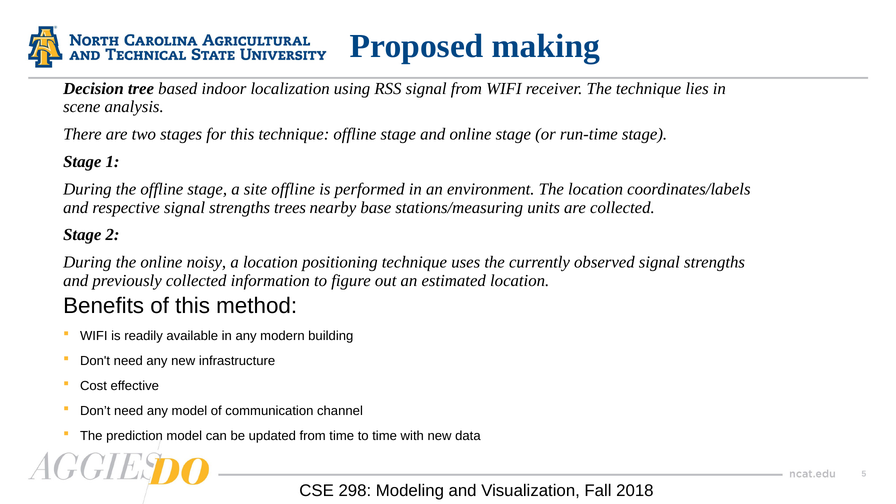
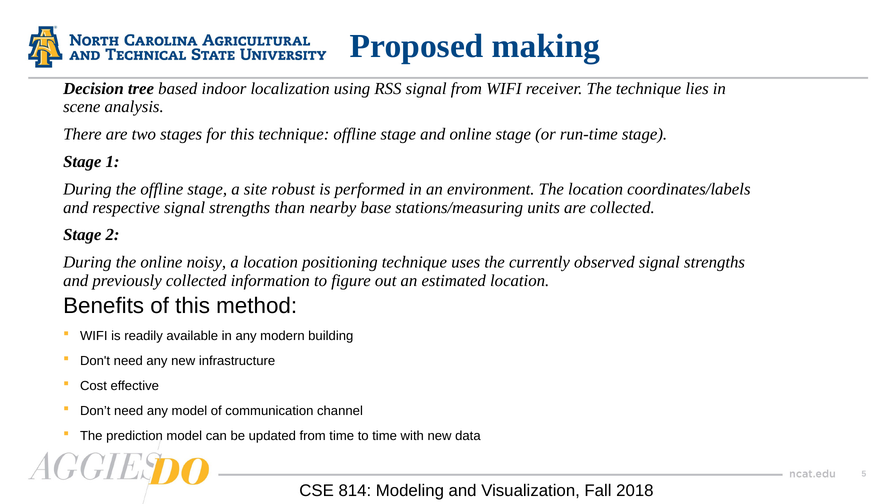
site offline: offline -> robust (293, 189)
trees: trees -> than (290, 207)
298: 298 -> 814 (355, 490)
